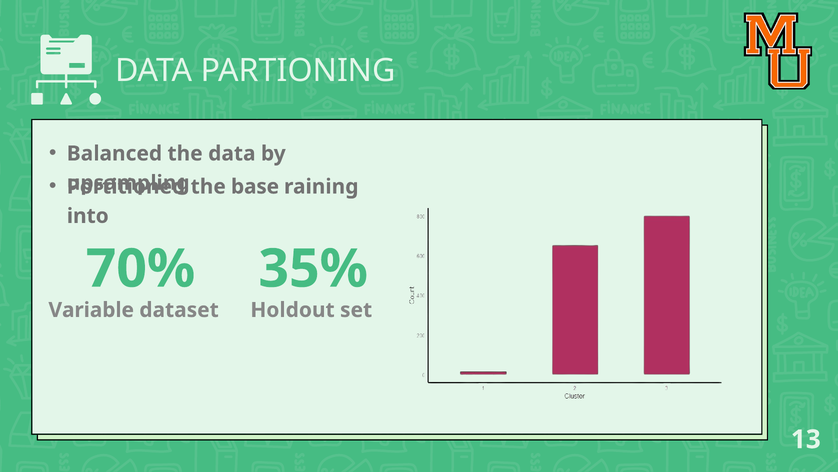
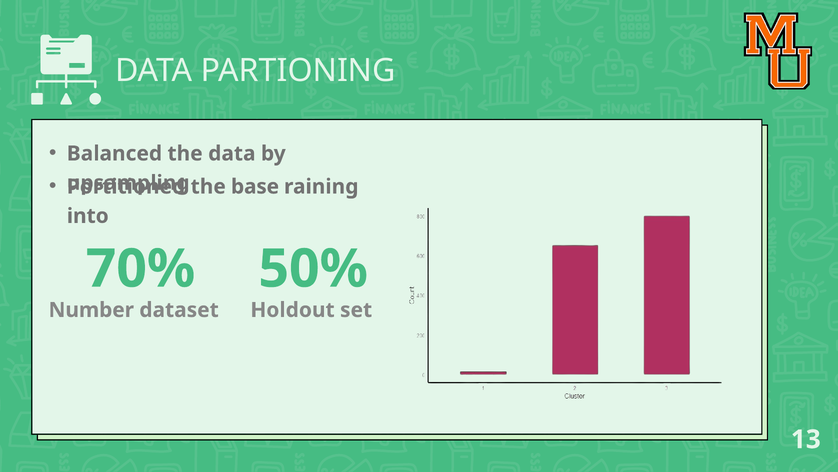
35%: 35% -> 50% (313, 269)
Variable: Variable -> Number (91, 310)
